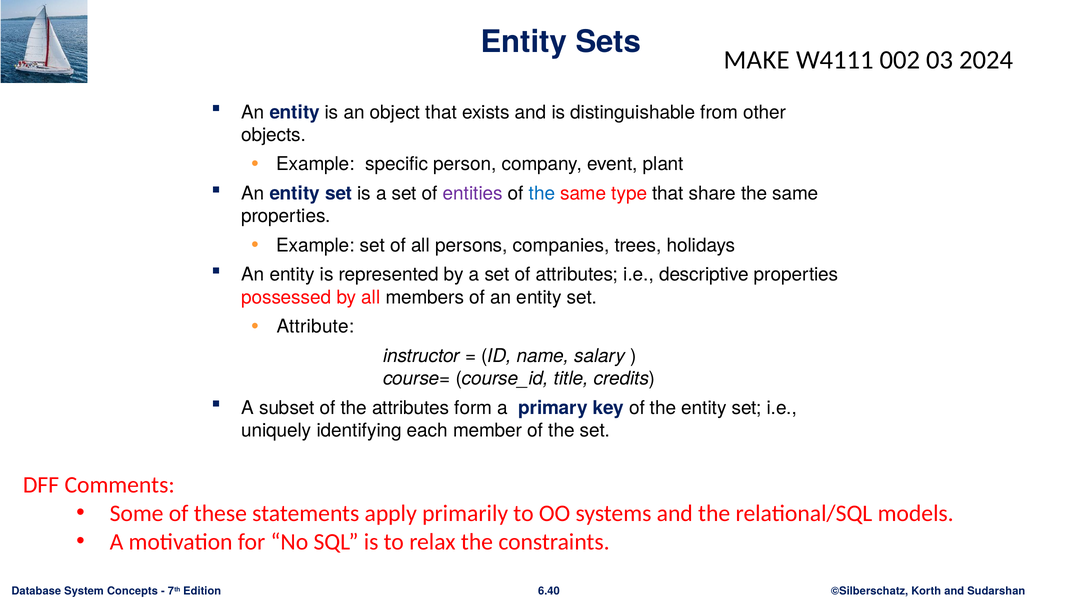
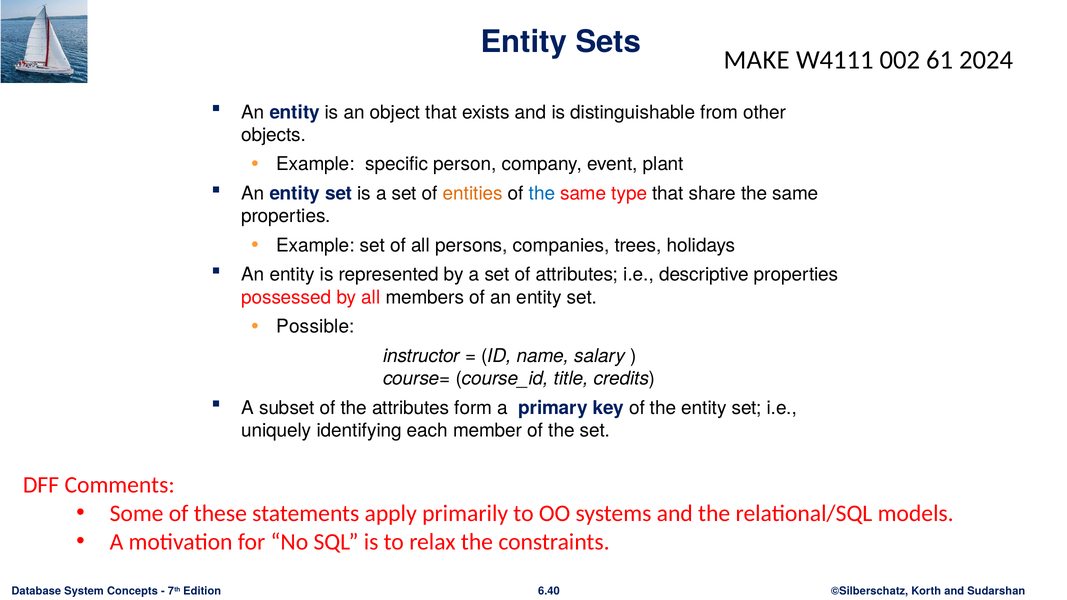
03: 03 -> 61 (940, 60)
entities colour: purple -> orange (473, 194)
Attribute: Attribute -> Possible (315, 327)
